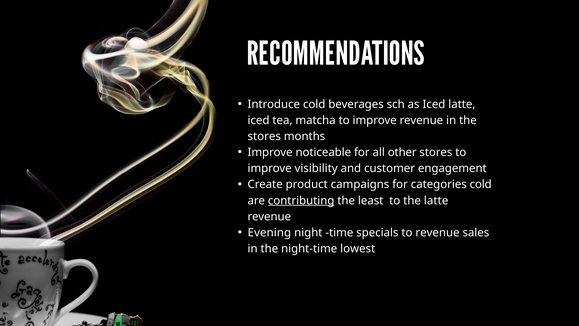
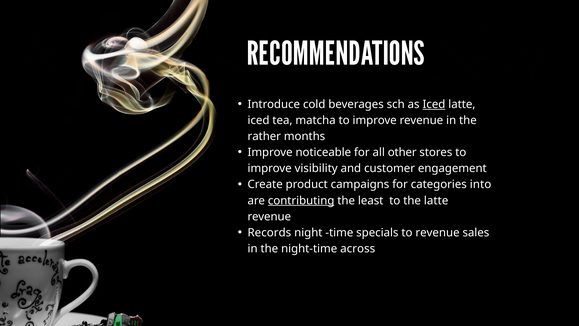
Iced underline: none -> present (434, 104)
stores: stores -> rather (264, 136)
categories cold: cold -> into (481, 184)
Evening: Evening -> Records (269, 232)
lowest: lowest -> across (358, 248)
